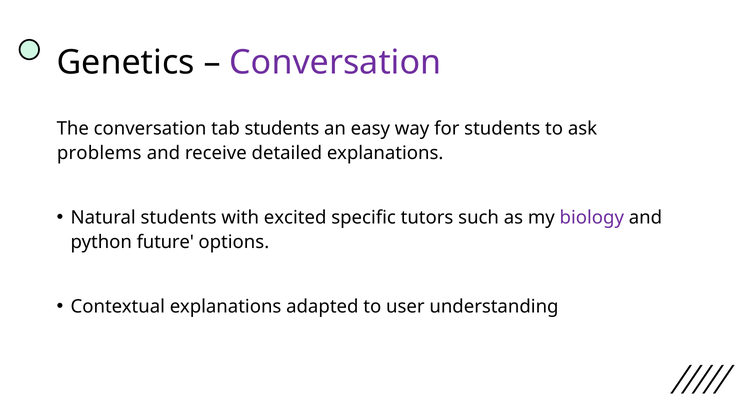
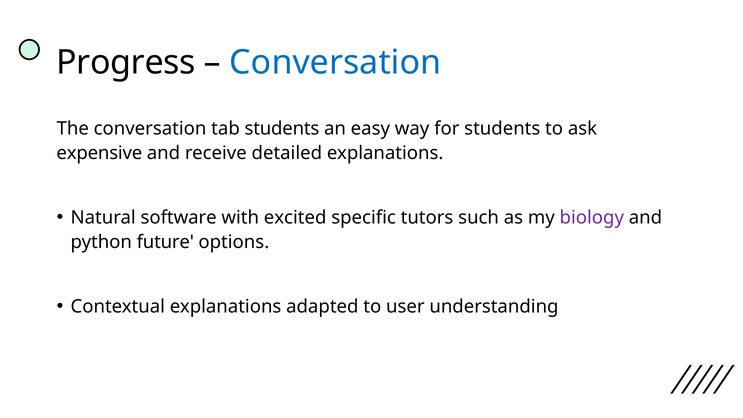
Genetics: Genetics -> Progress (126, 62)
Conversation colour: purple -> blue (335, 62)
problems: problems -> expensive (99, 153)
Natural students: students -> software (179, 218)
